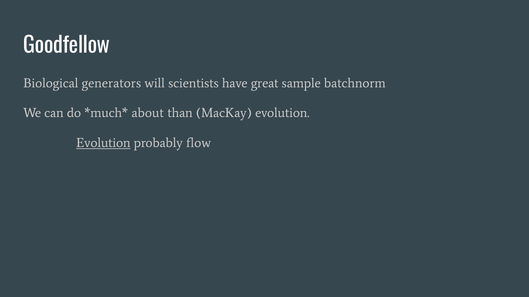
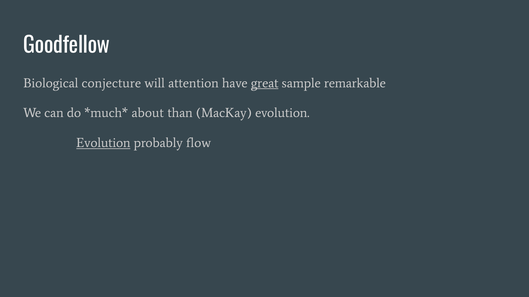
generators: generators -> conjecture (111, 83)
scientists: scientists -> attention (193, 83)
great underline: none -> present (265, 83)
batchnorm: batchnorm -> remarkable (355, 83)
